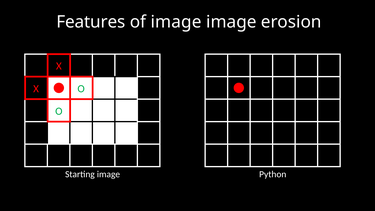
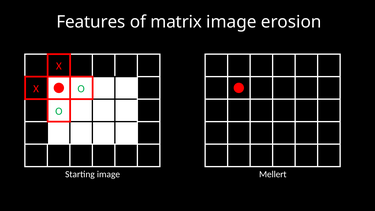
of image: image -> matrix (176, 22)
Python: Python -> Mellert (273, 174)
